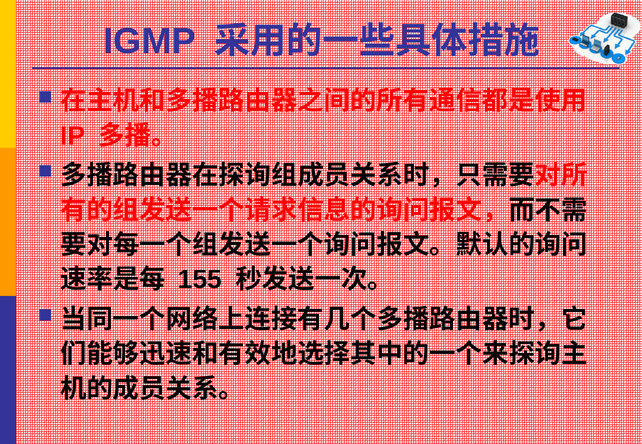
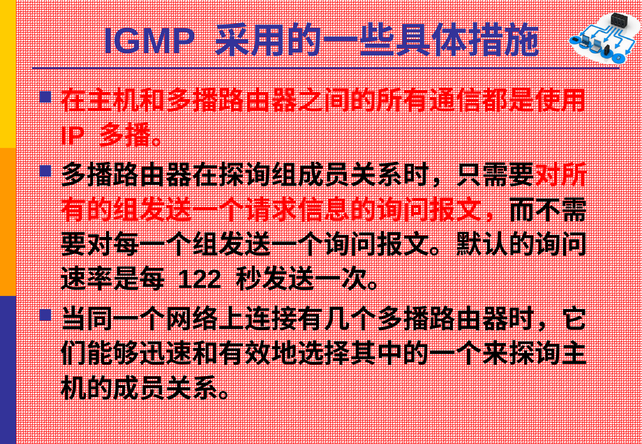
155: 155 -> 122 (200, 280)
